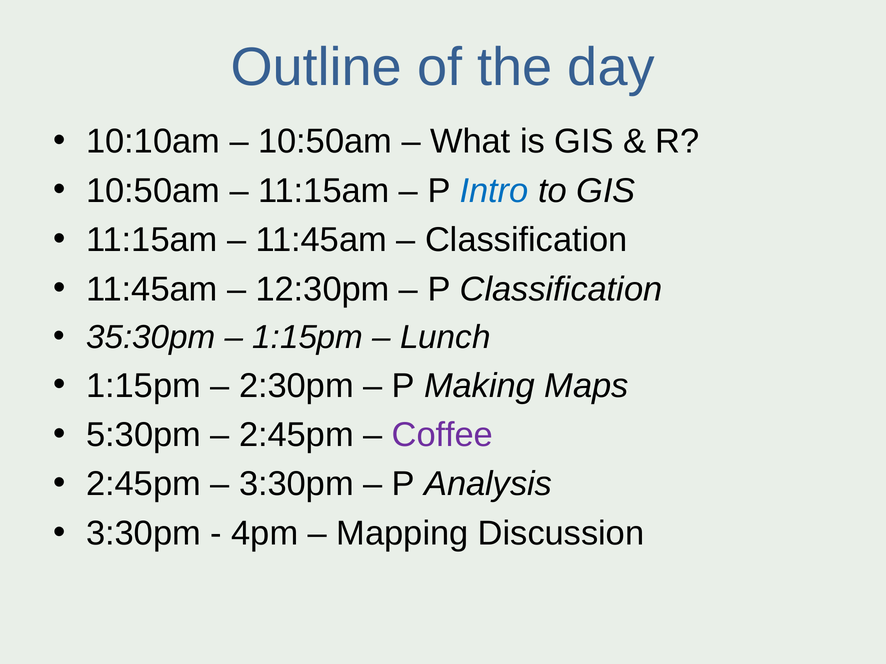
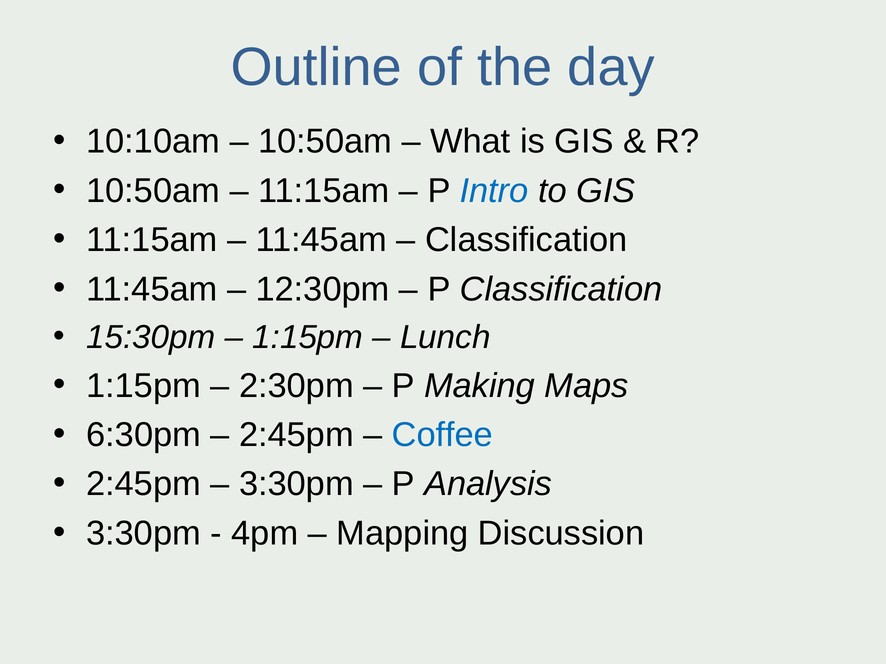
35:30pm: 35:30pm -> 15:30pm (151, 337)
5:30pm: 5:30pm -> 6:30pm (144, 435)
Coffee colour: purple -> blue (442, 435)
